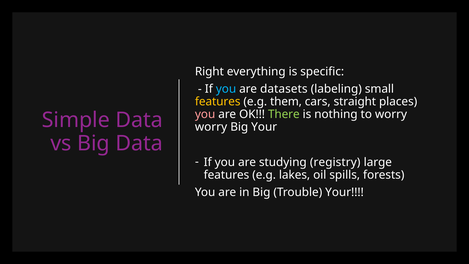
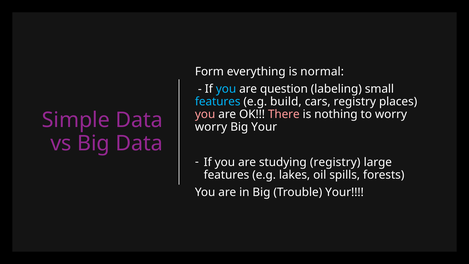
Right: Right -> Form (209, 71)
specific: specific -> normal (322, 71)
datasets: datasets -> question (284, 89)
features colour: yellow -> light blue (218, 102)
them: them -> build (286, 102)
cars straight: straight -> registry (355, 102)
There colour: light green -> pink (284, 114)
